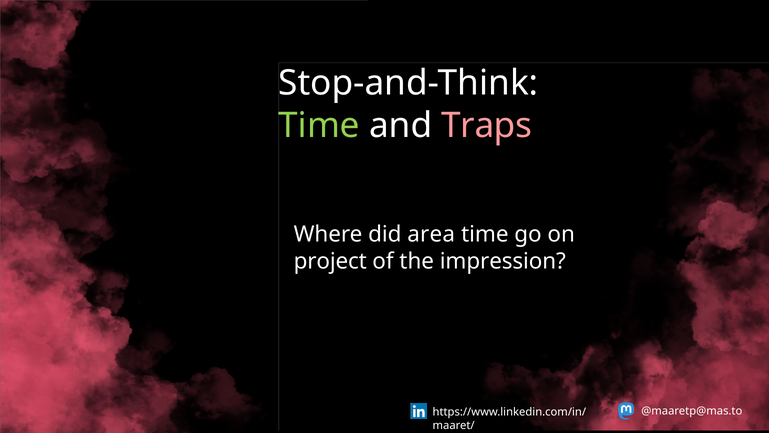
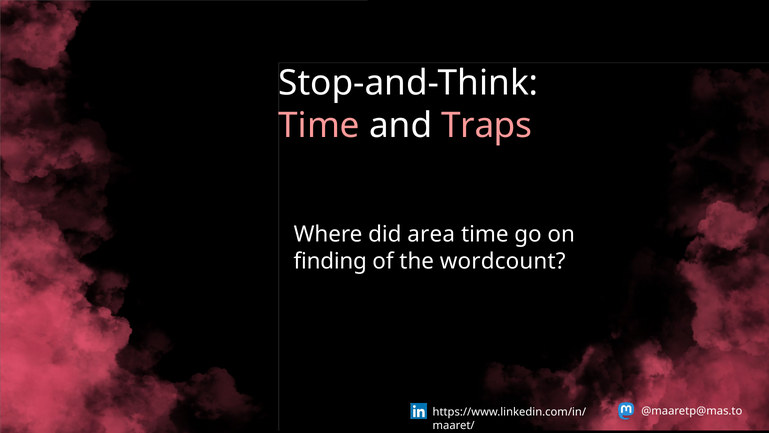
Time colour: light green -> pink (319, 125)
project: project -> finding (330, 261)
impression: impression -> wordcount (503, 261)
